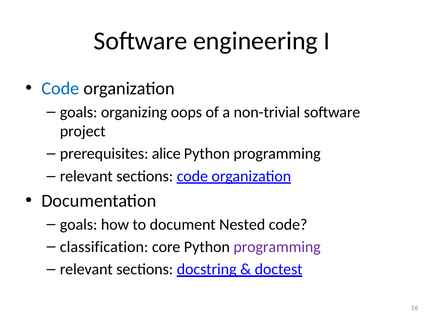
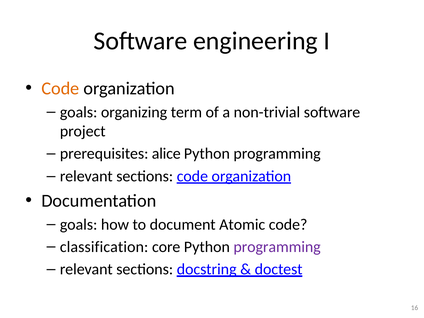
Code colour: blue -> orange (60, 89)
oops: oops -> term (186, 112)
Nested: Nested -> Atomic (242, 224)
